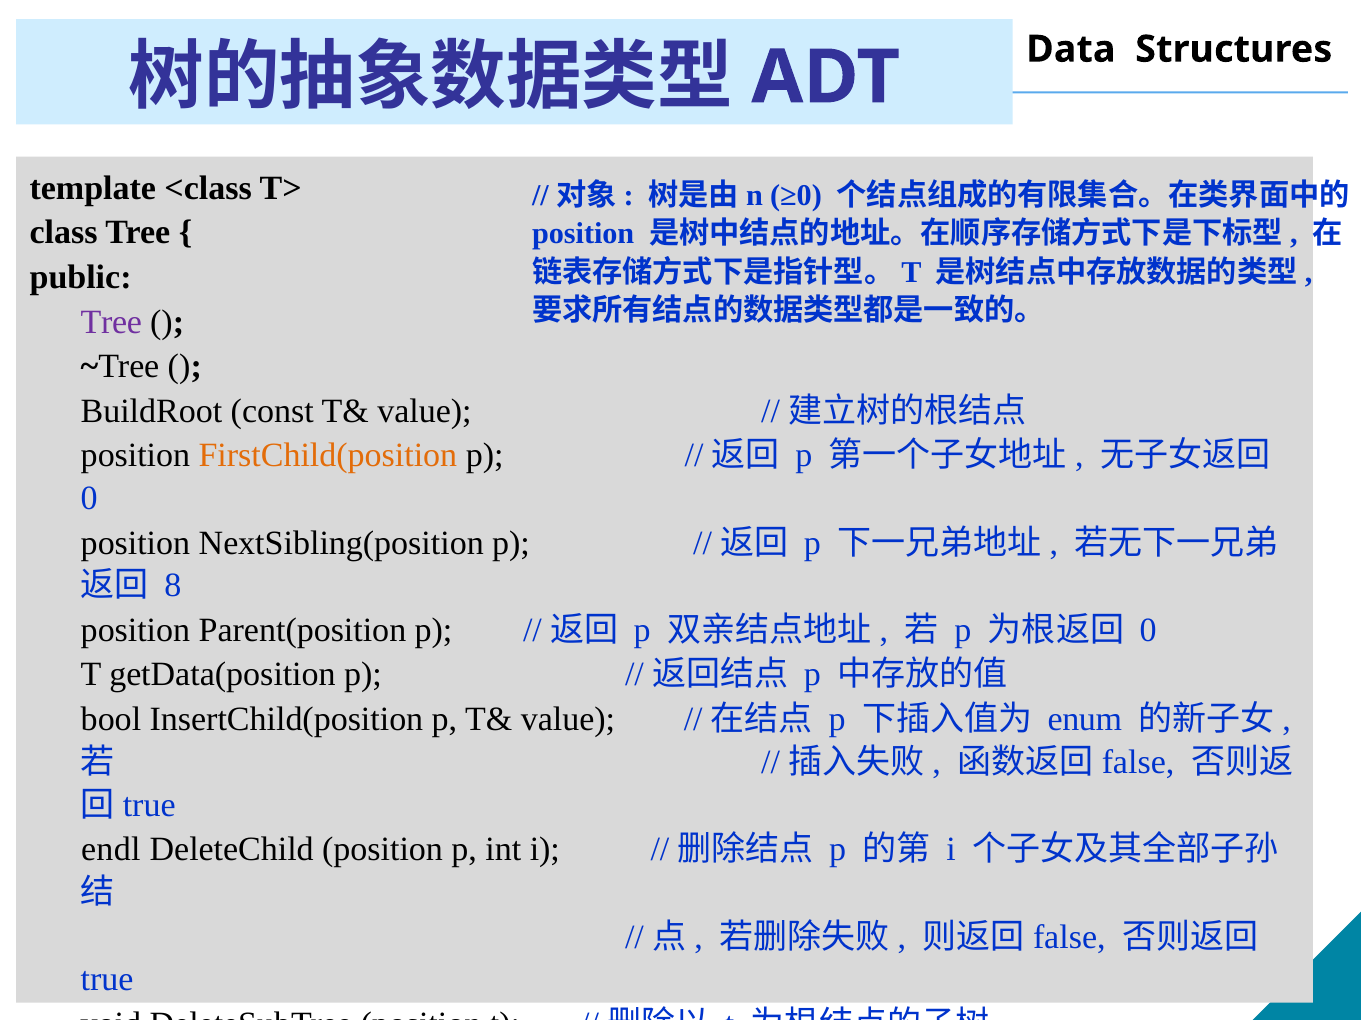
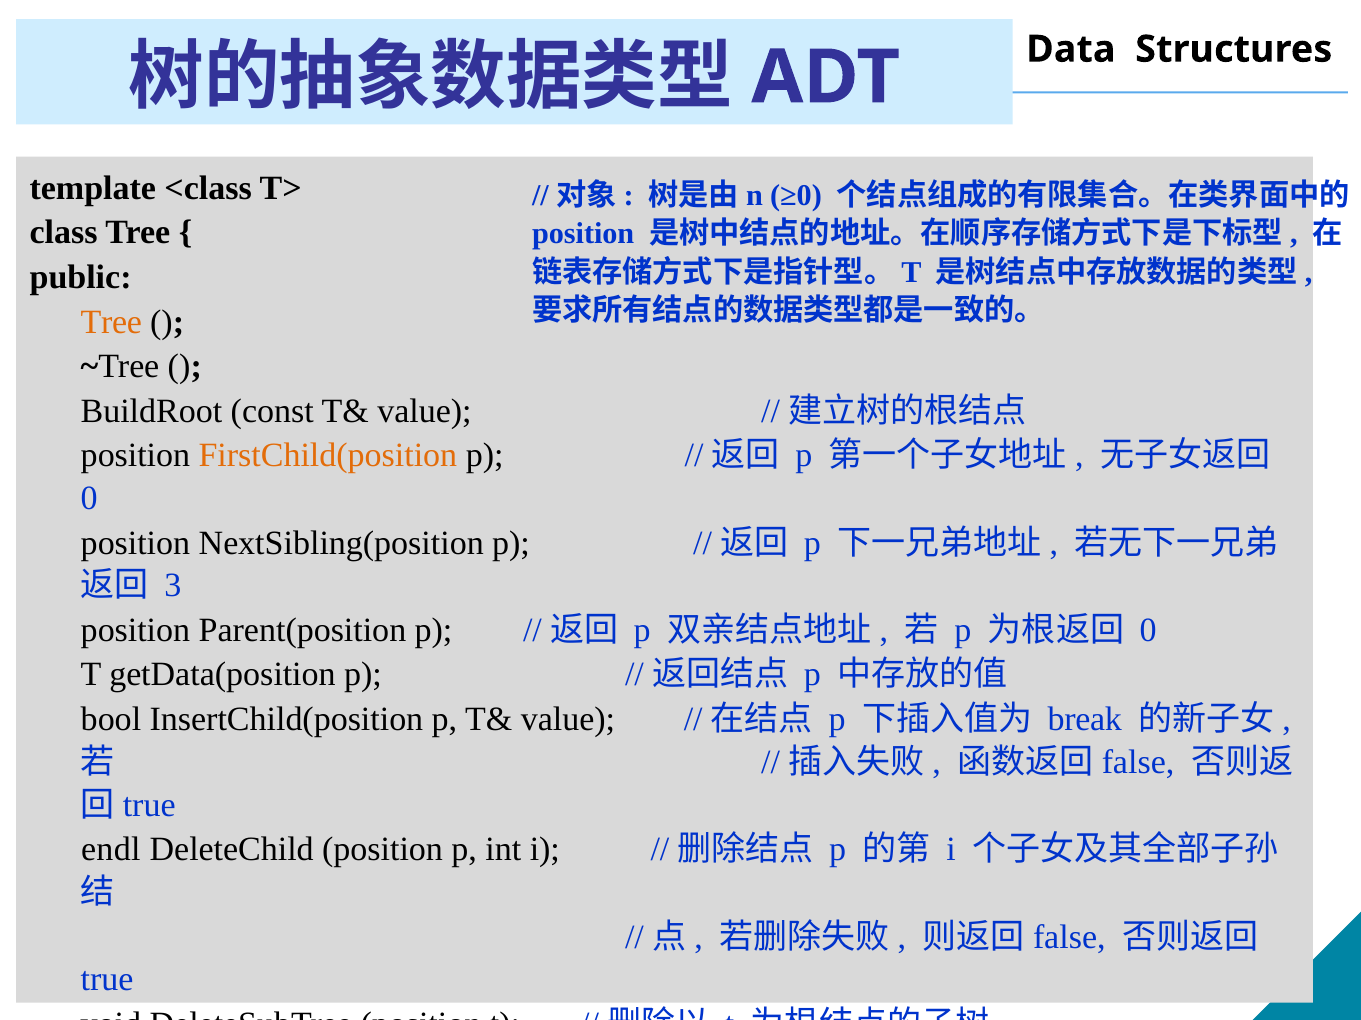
Tree colour: purple -> orange (111, 322)
8: 8 -> 3 (173, 586)
enum: enum -> break (1085, 720)
